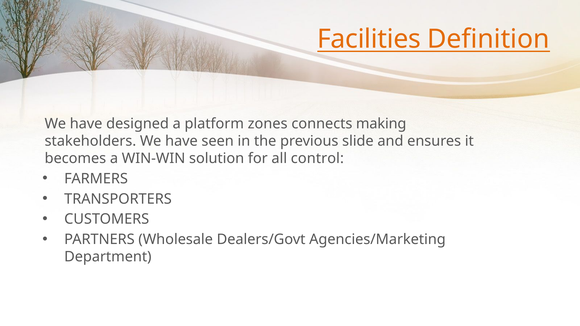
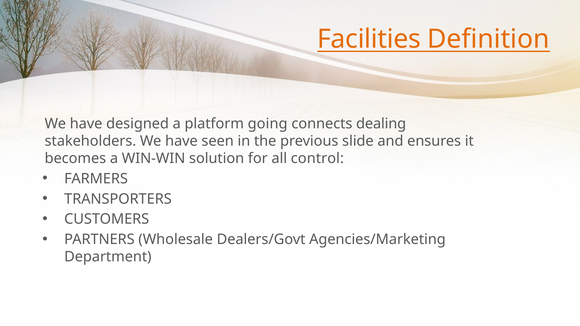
zones: zones -> going (268, 124)
making: making -> dealing (381, 124)
